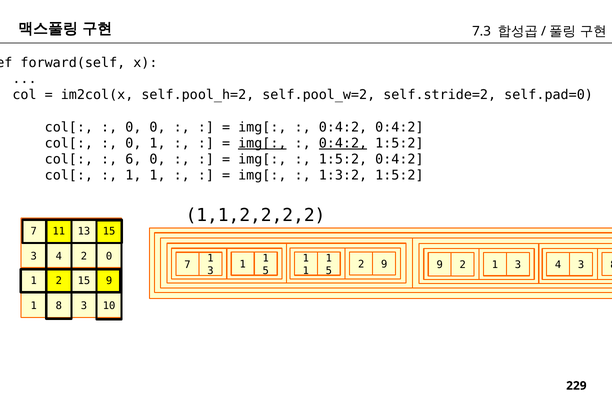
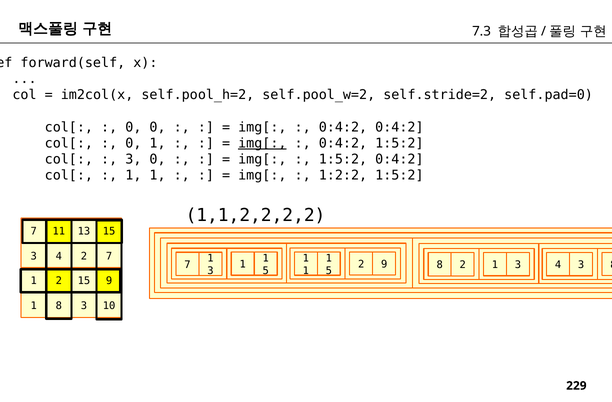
0:4:2 underline: present -> none (343, 143)
6: 6 -> 3 (133, 159)
1:3:2: 1:3:2 -> 1:2:2 (343, 175)
2 0: 0 -> 7 (109, 256)
9 9: 9 -> 8 (440, 265)
